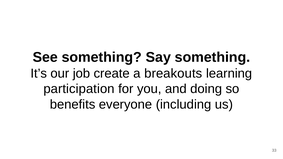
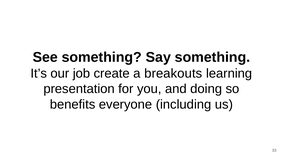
participation: participation -> presentation (79, 89)
